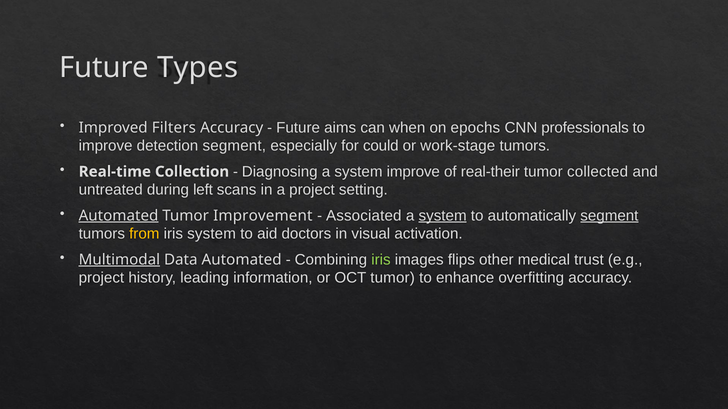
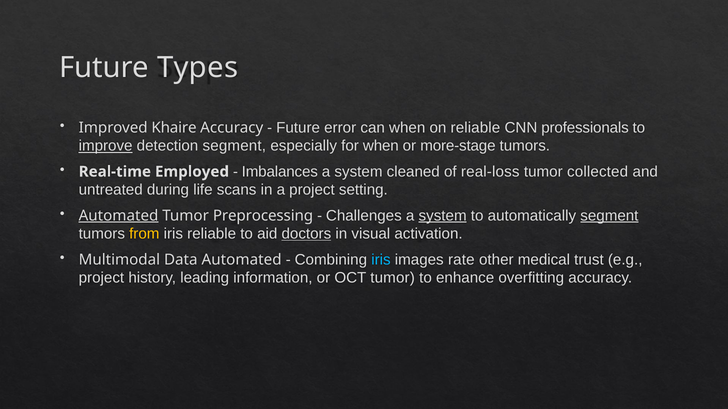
Filters: Filters -> Khaire (174, 128)
aims: aims -> error (340, 128)
on epochs: epochs -> reliable (475, 128)
improve underline: none -> present (106, 146)
for could: could -> when (381, 146)
work-stage: work-stage -> more-stage (458, 146)
Collection: Collection -> Employed (192, 172)
Diagnosing: Diagnosing -> Imbalances (280, 172)
system improve: improve -> cleaned (413, 172)
real-their: real-their -> real-loss (490, 172)
left: left -> life (203, 190)
Improvement: Improvement -> Preprocessing (263, 216)
Associated: Associated -> Challenges (364, 216)
iris system: system -> reliable (212, 234)
doctors underline: none -> present (306, 234)
Multimodal underline: present -> none (119, 260)
iris colour: light green -> light blue (381, 260)
flips: flips -> rate (461, 260)
